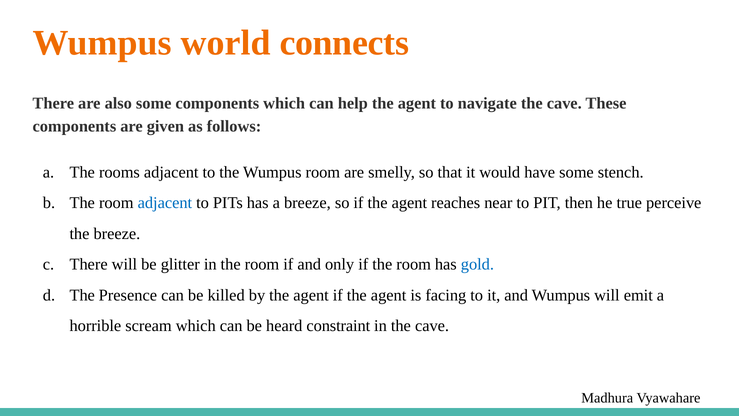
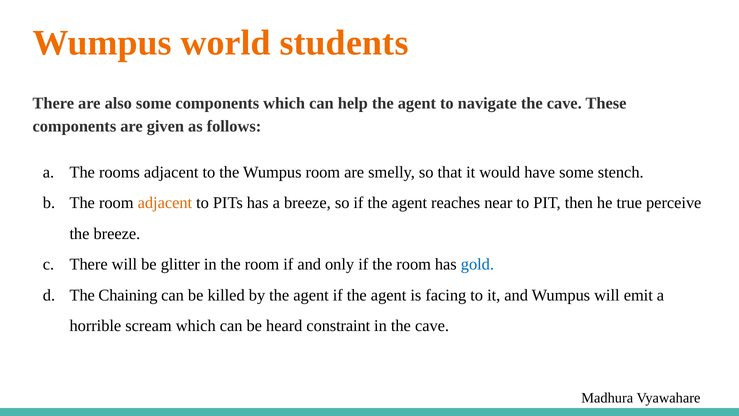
connects: connects -> students (344, 43)
adjacent colour: blue -> orange (165, 203)
Presence: Presence -> Chaining (128, 295)
